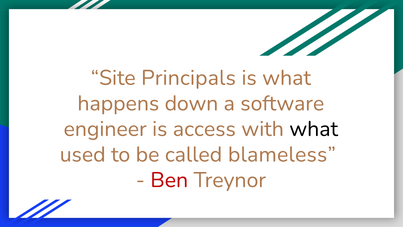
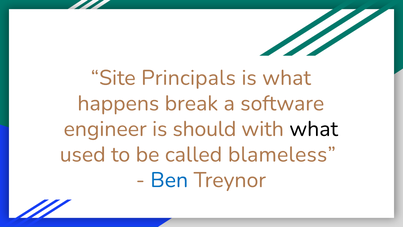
down: down -> break (191, 103)
access: access -> should (204, 129)
Ben colour: red -> blue (169, 180)
